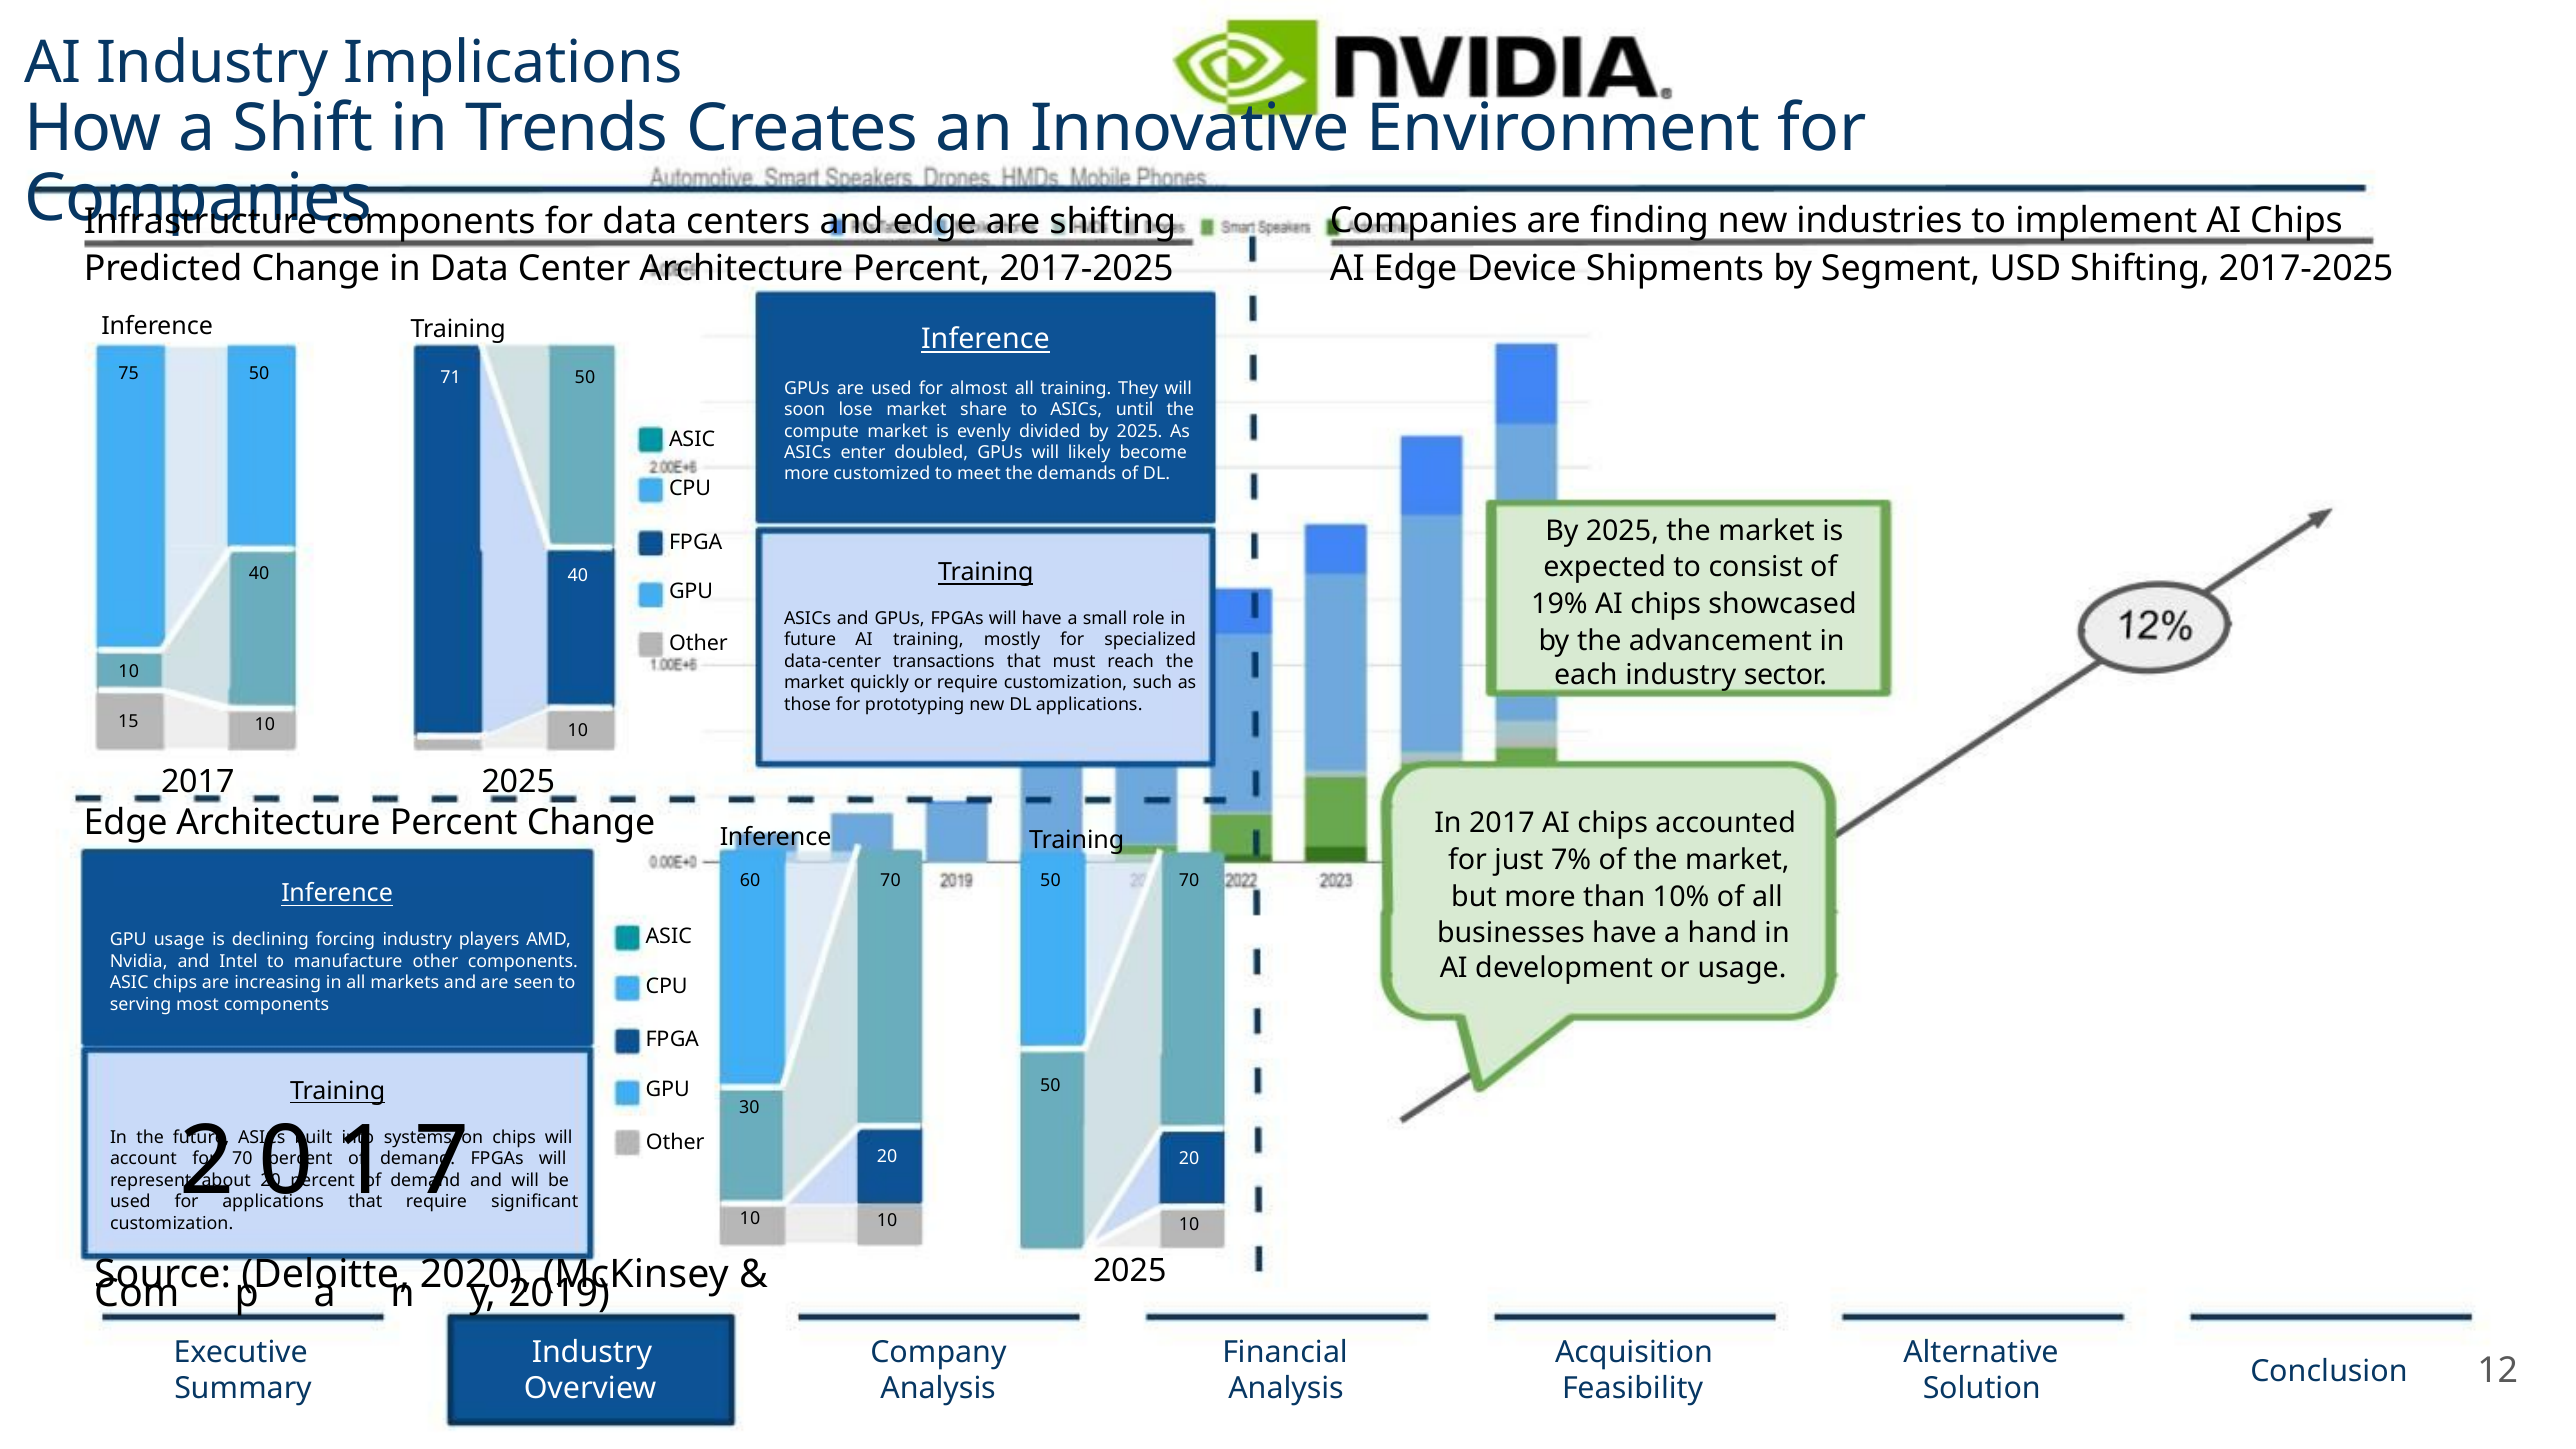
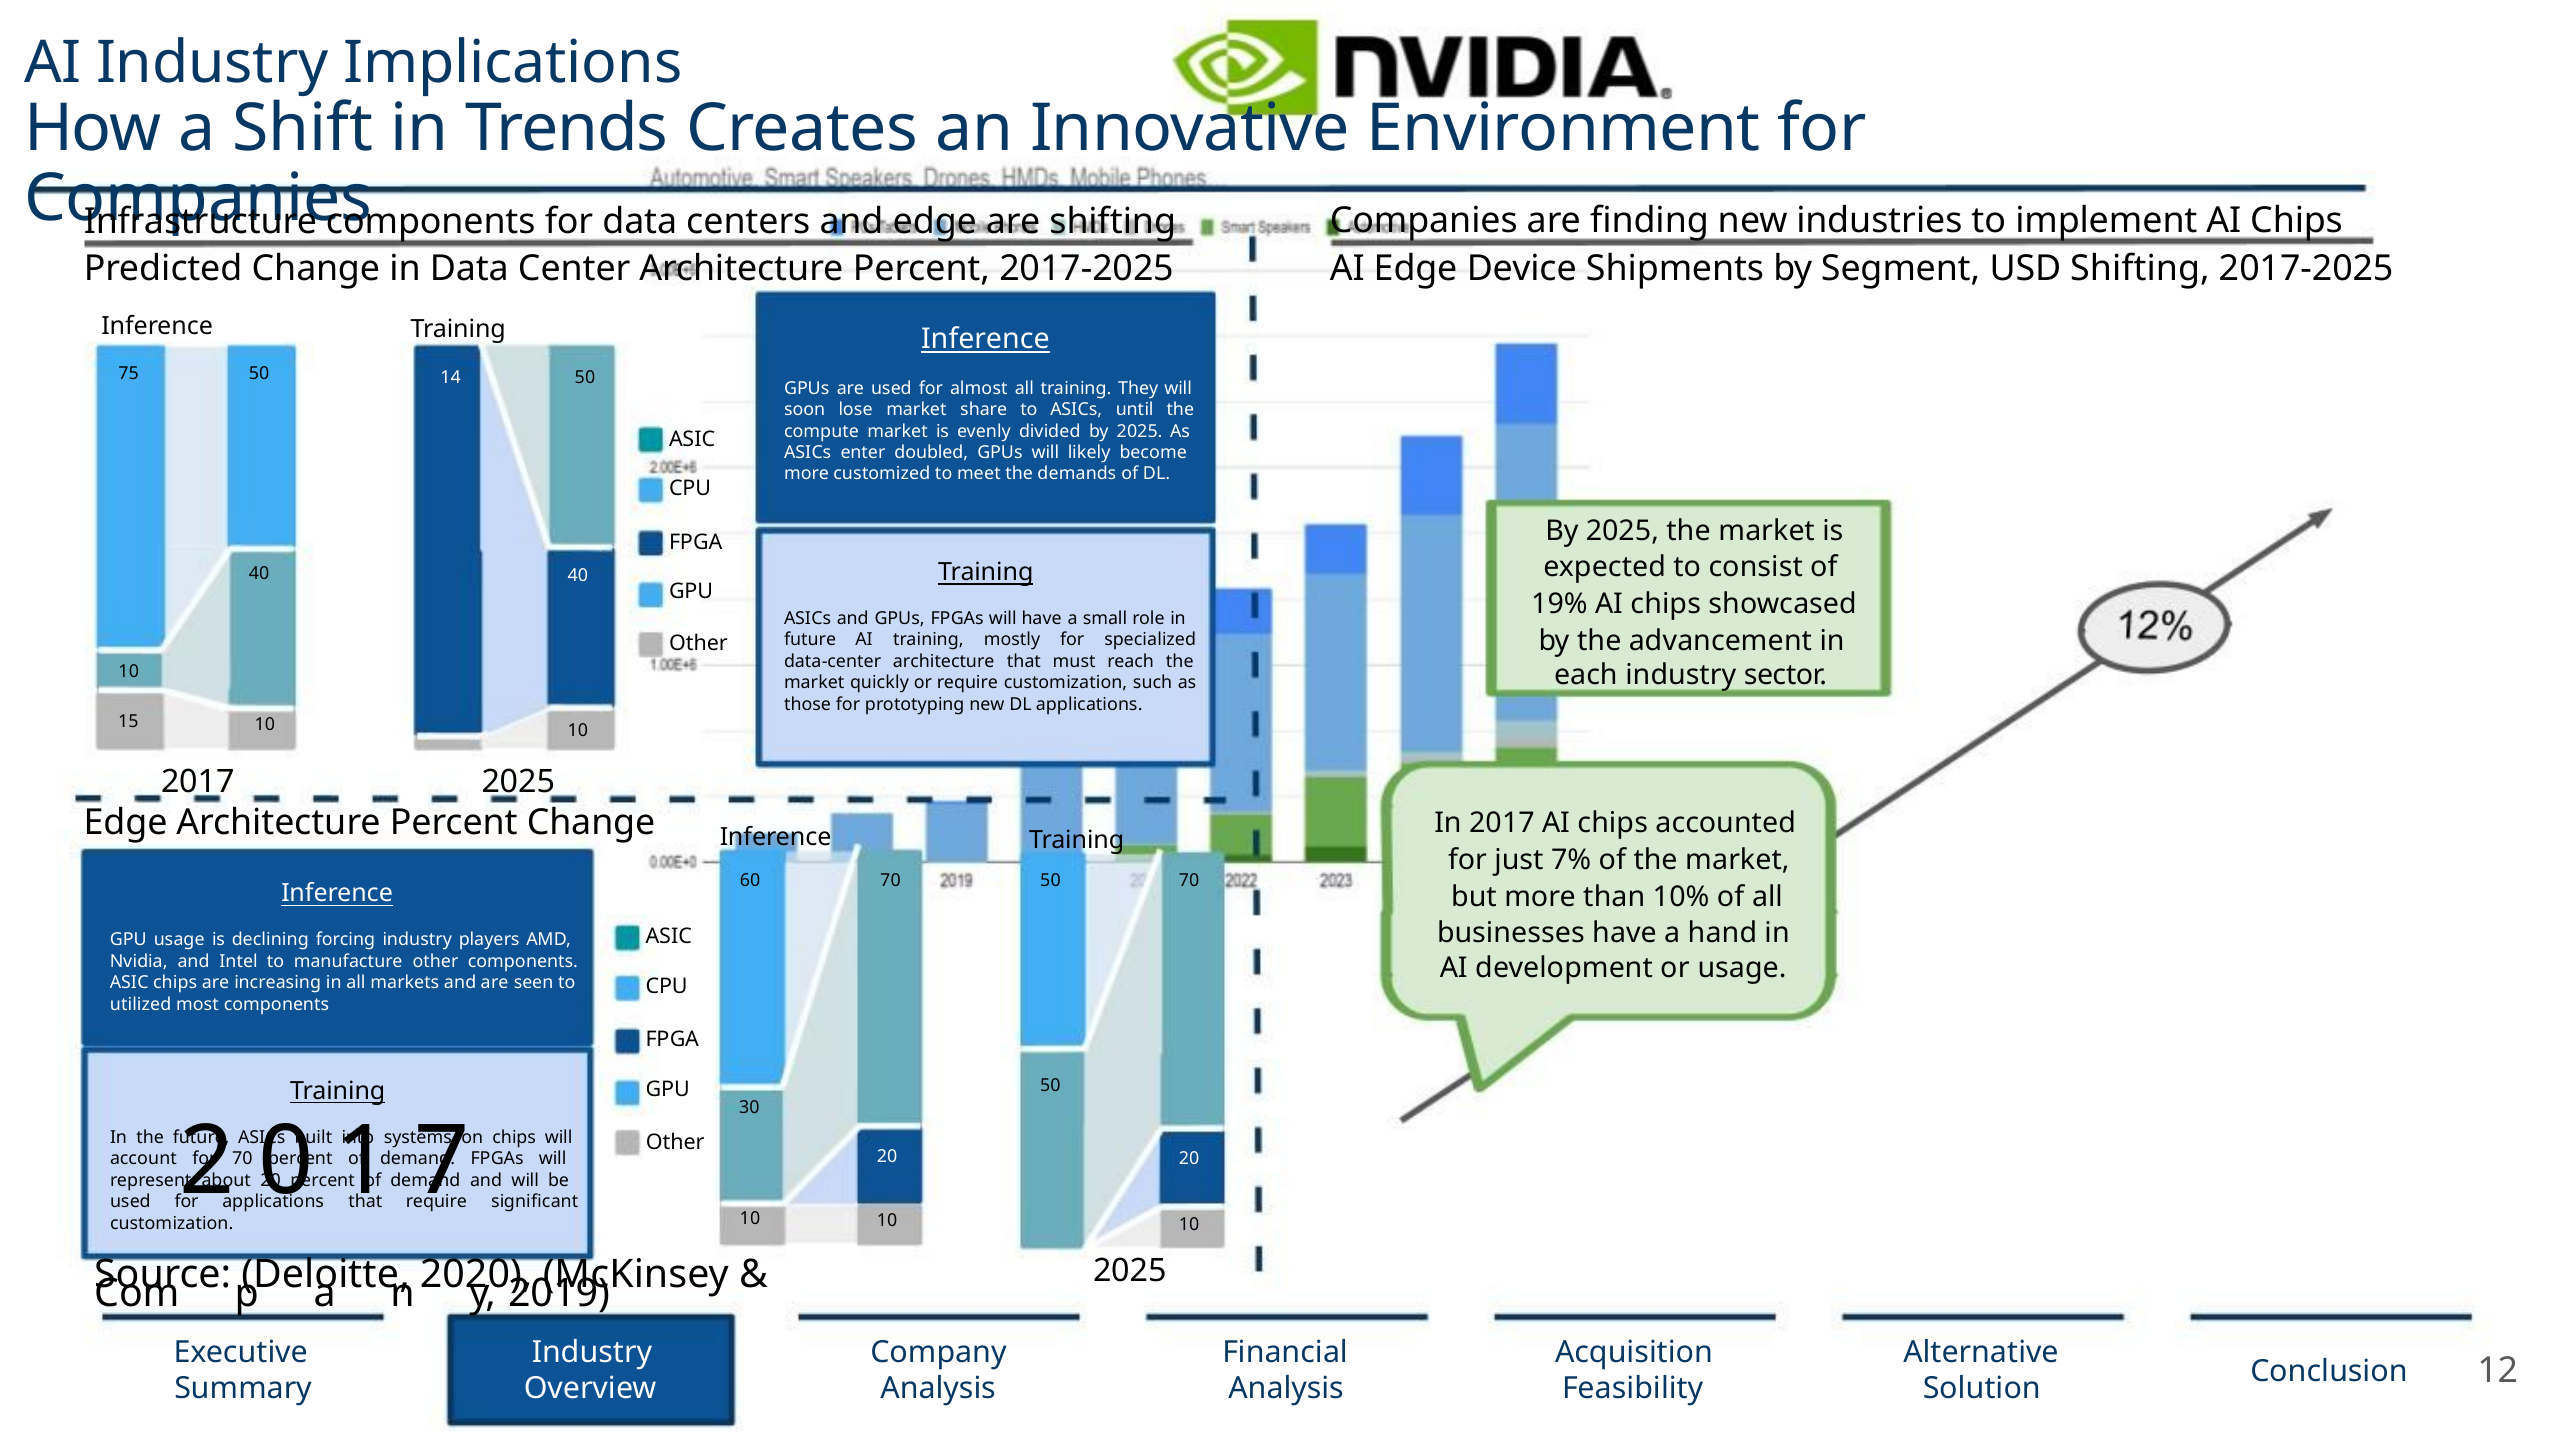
71: 71 -> 14 (451, 377)
data-center transactions: transactions -> architecture (944, 661)
serving: serving -> utilized (141, 1005)
